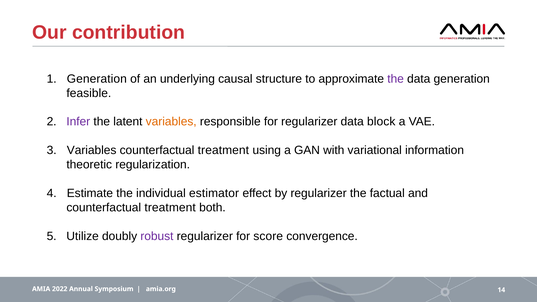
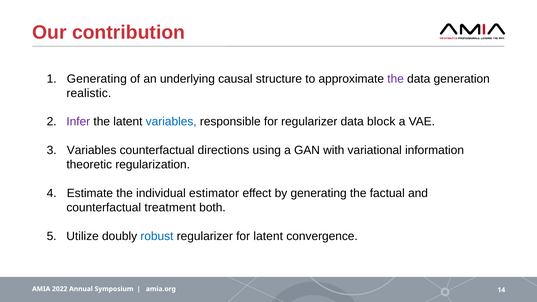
Generation: Generation -> Generating (97, 79)
feasible: feasible -> realistic (89, 93)
variables colour: orange -> blue (171, 122)
treatment: treatment -> directions (223, 150)
by regularizer: regularizer -> generating (319, 193)
robust colour: purple -> blue (157, 236)
for score: score -> latent (268, 236)
